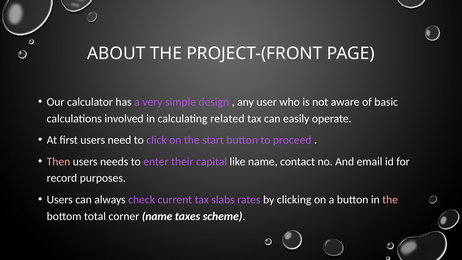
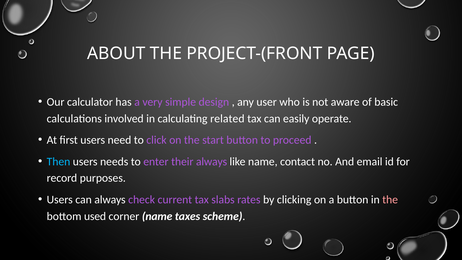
Then colour: pink -> light blue (58, 161)
their capital: capital -> always (212, 161)
total: total -> used (95, 216)
